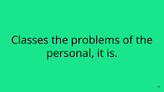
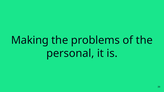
Classes: Classes -> Making (30, 40)
